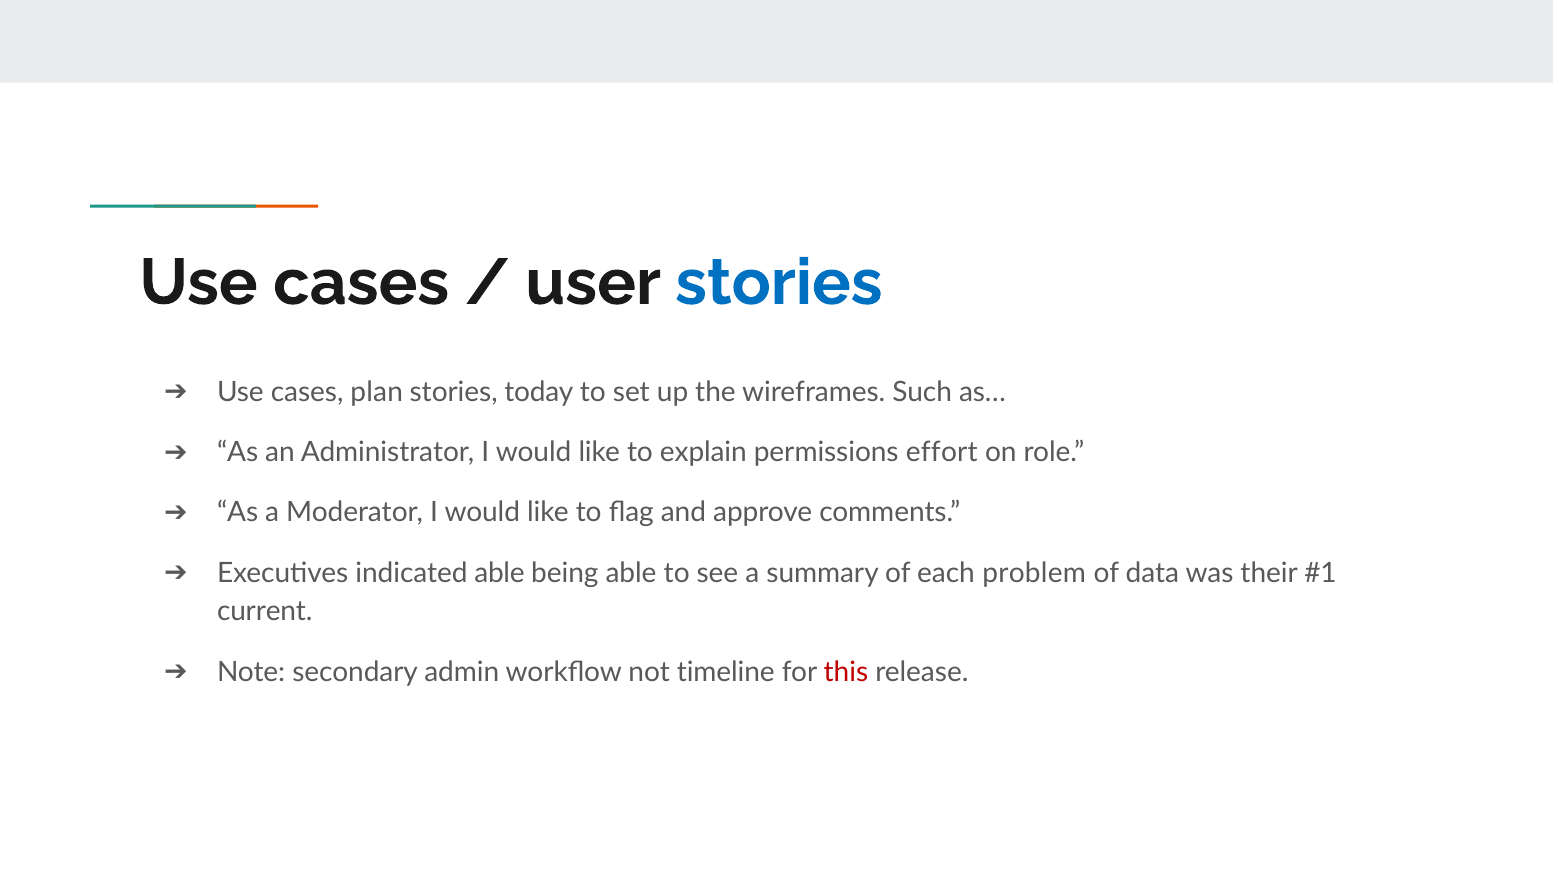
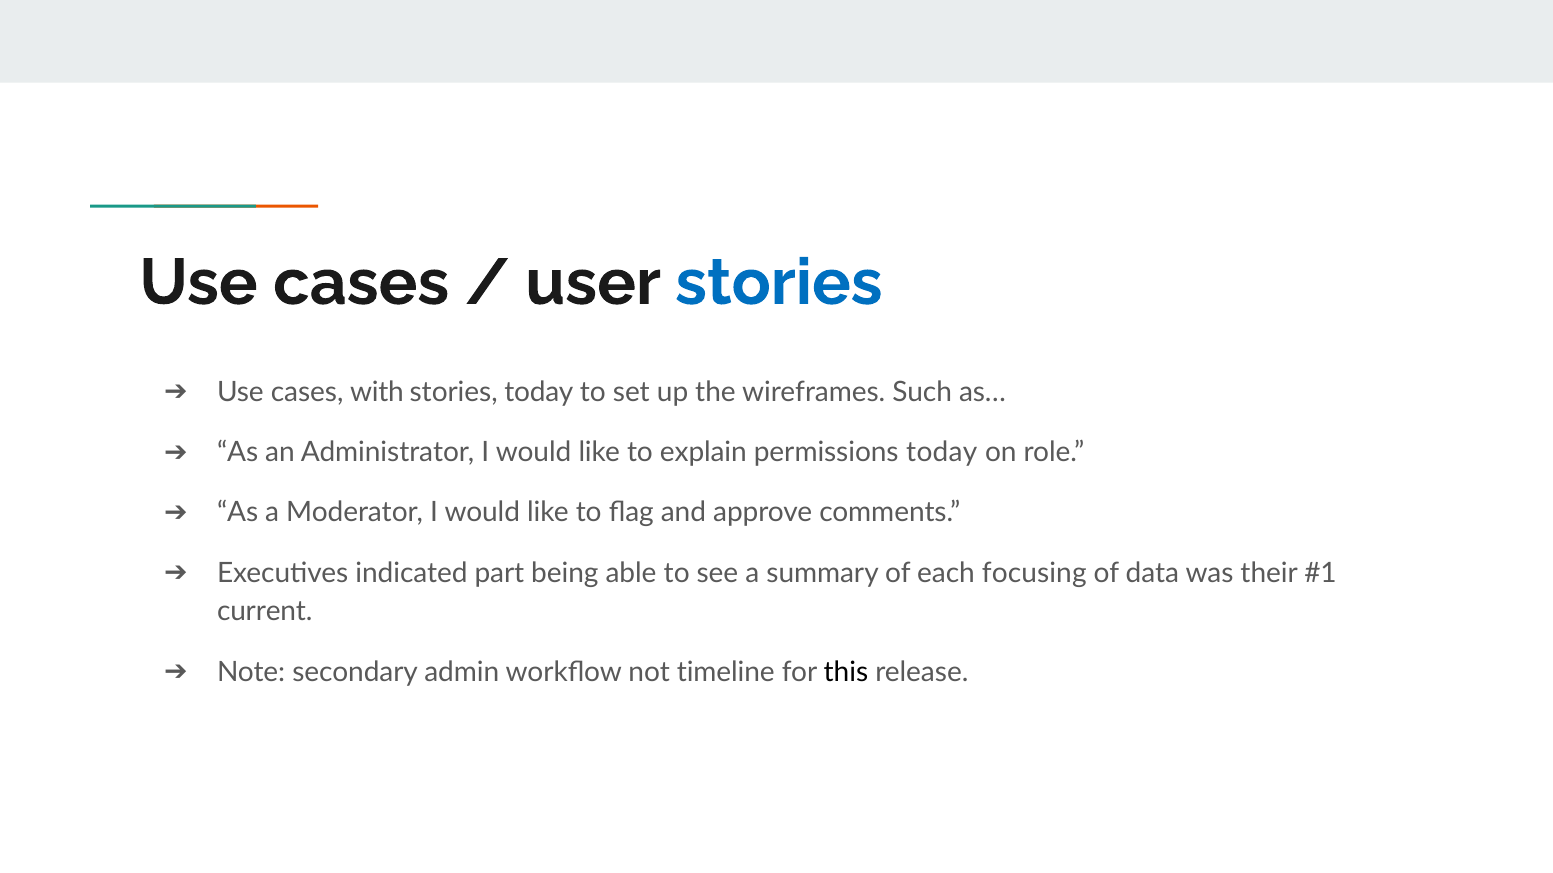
plan: plan -> with (377, 392)
permissions effort: effort -> today (942, 453)
indicated able: able -> part (499, 573)
problem: problem -> focusing (1034, 573)
this colour: red -> black (846, 672)
